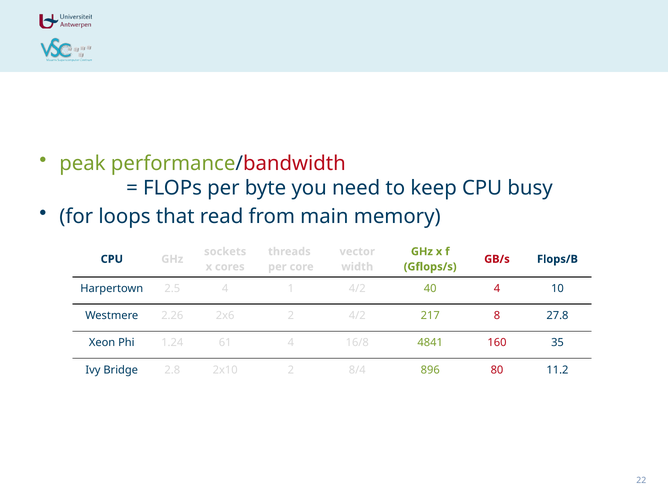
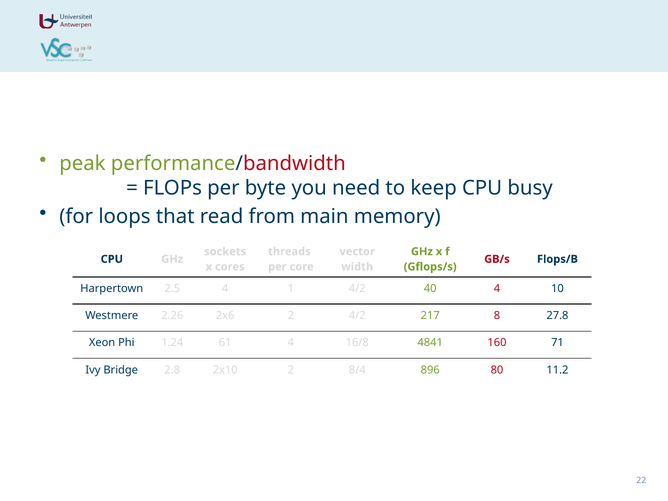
35: 35 -> 71 (557, 343)
